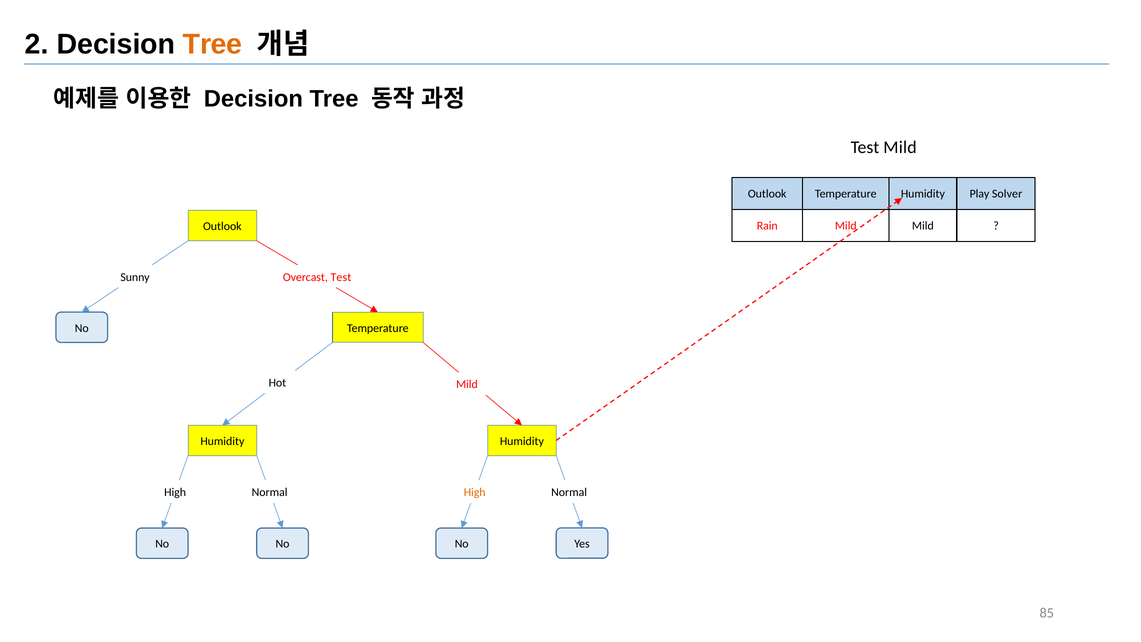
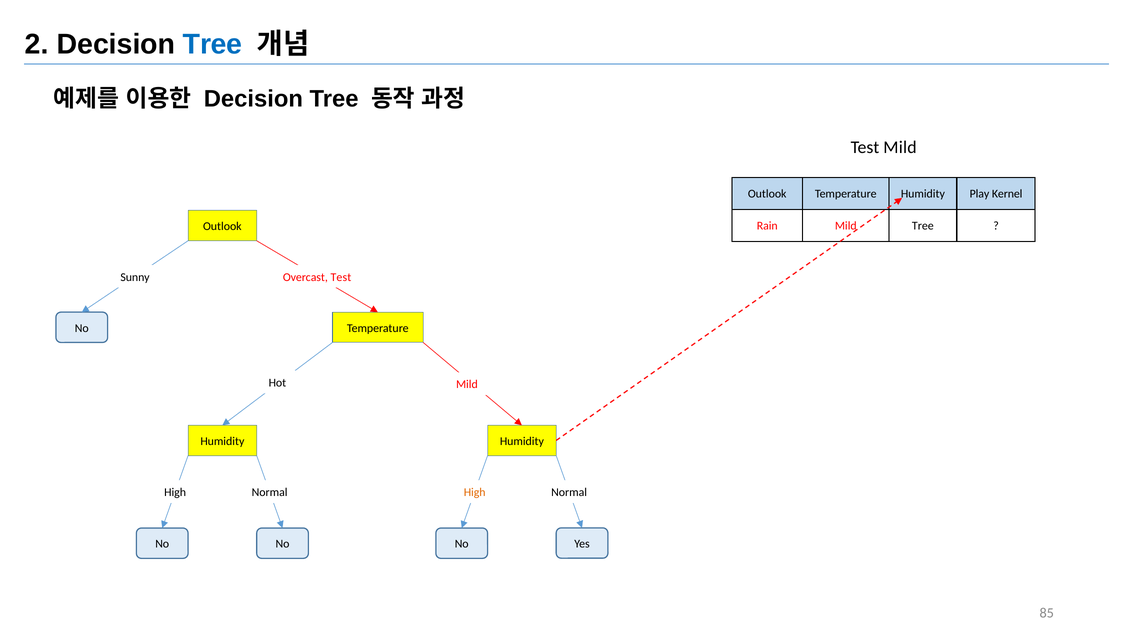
Tree colour: orange -> blue (213, 44)
Solver: Solver -> Kernel (1007, 194)
Mild Mild: Mild -> Tree (923, 226)
